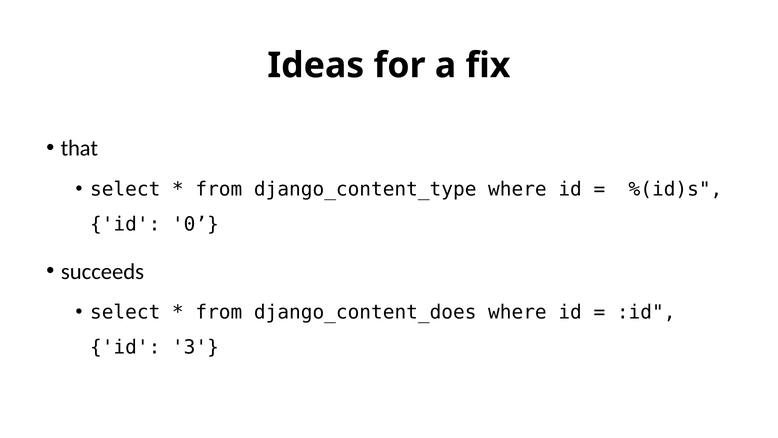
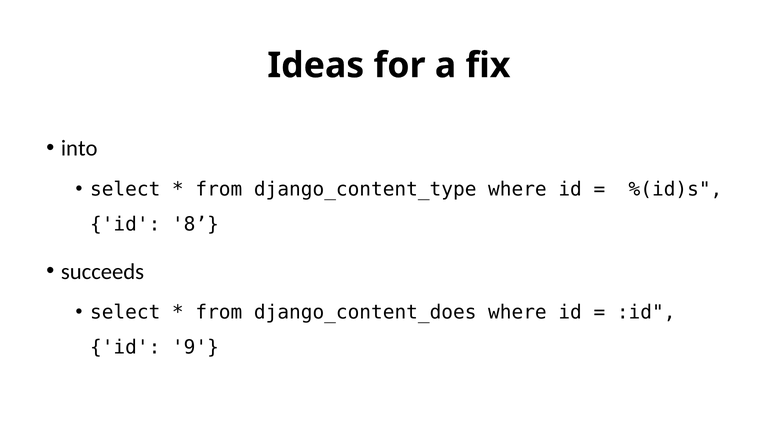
that: that -> into (79, 148)
0: 0 -> 8 (195, 224)
3: 3 -> 9 (195, 347)
